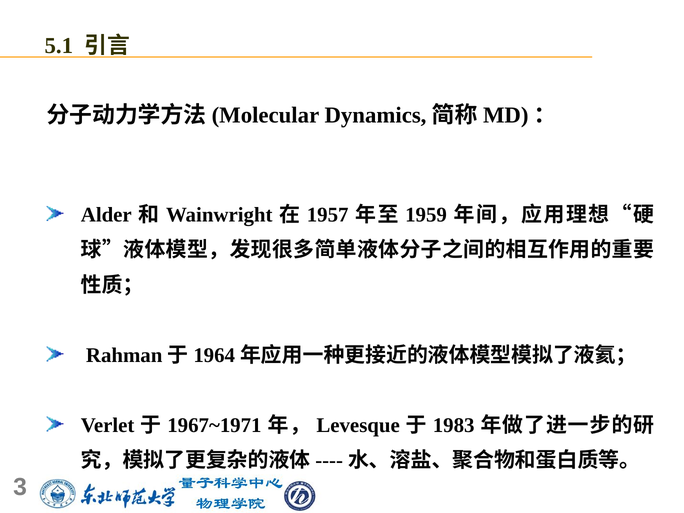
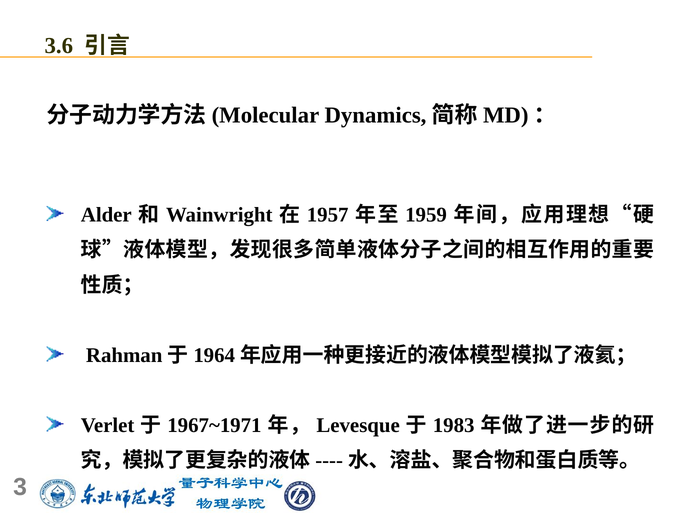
5.1: 5.1 -> 3.6 (59, 46)
